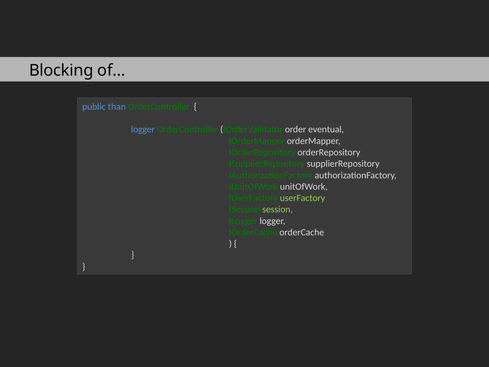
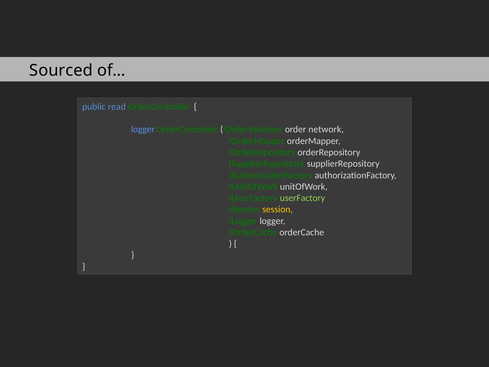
Blocking: Blocking -> Sourced (61, 70)
than: than -> read (117, 107)
eventual: eventual -> network (326, 129)
session colour: light green -> yellow (277, 209)
